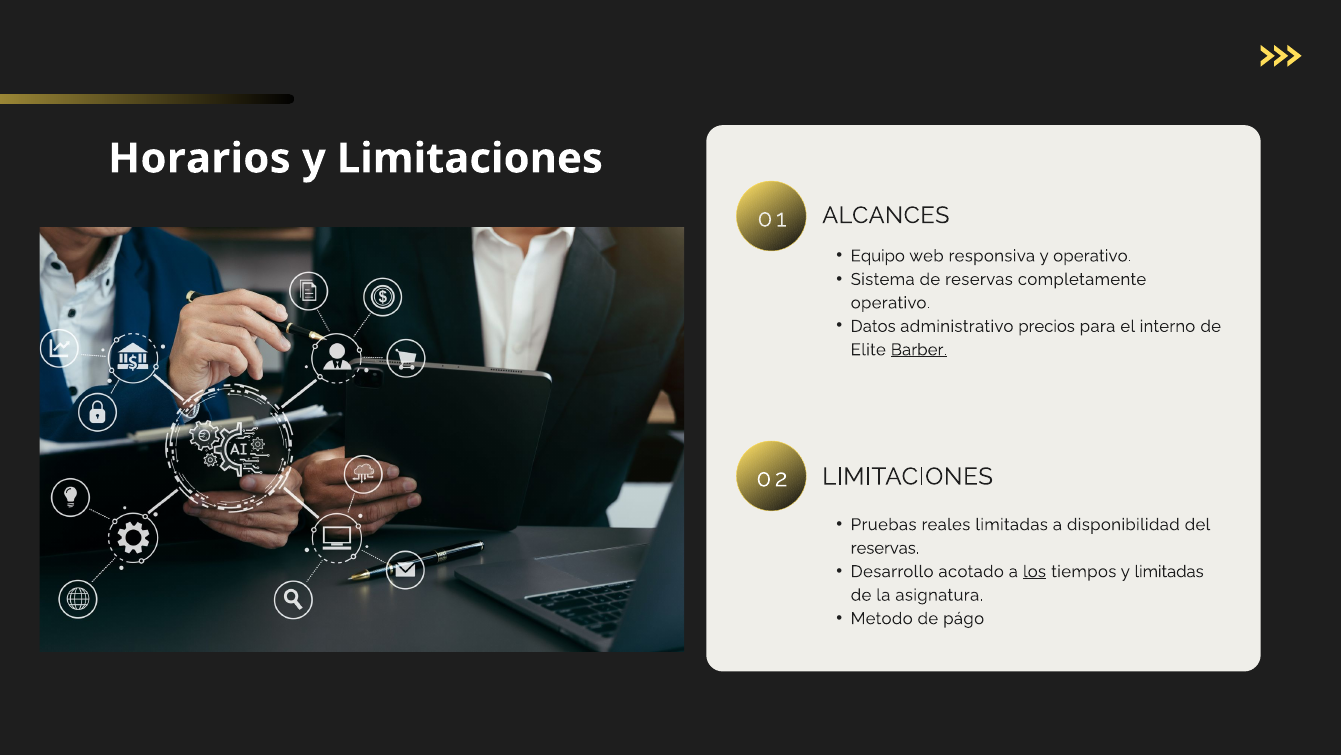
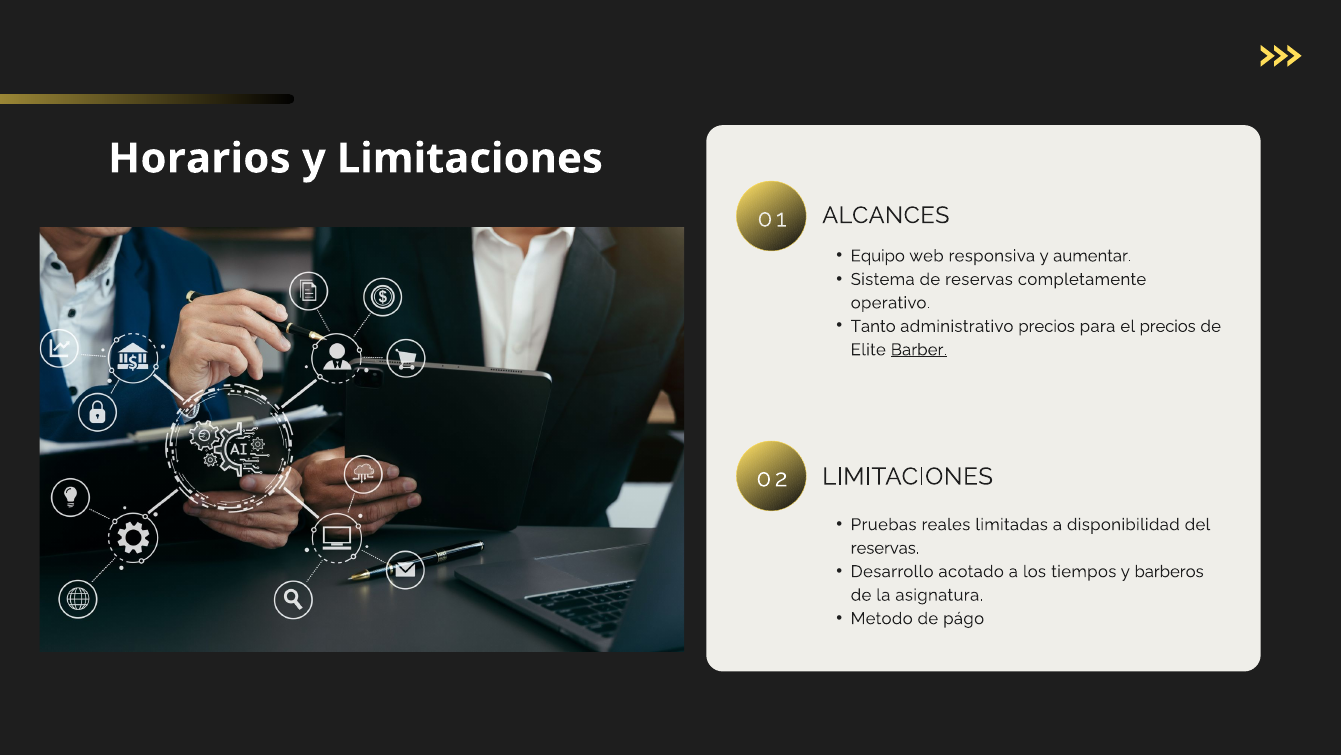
y operativo: operativo -> aumentar (1092, 256)
Datos: Datos -> Tanto (873, 326)
el interno: interno -> precios (1168, 326)
los underline: present -> none (1034, 571)
y limitadas: limitadas -> barberos (1169, 571)
